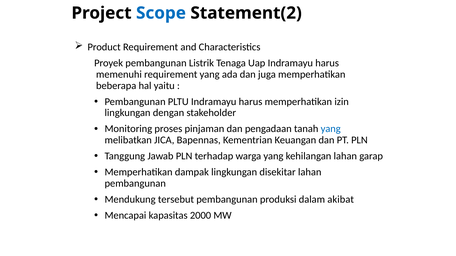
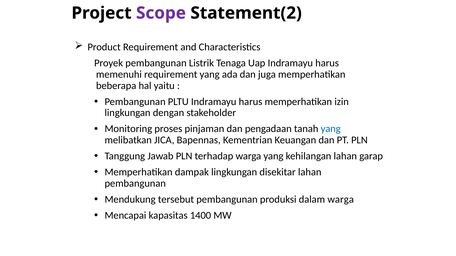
Scope colour: blue -> purple (161, 13)
dalam akibat: akibat -> warga (341, 200)
2000: 2000 -> 1400 (201, 216)
